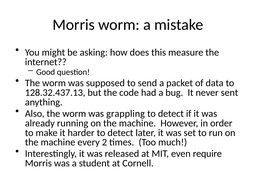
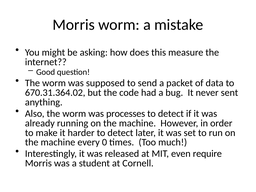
128.32.437.13: 128.32.437.13 -> 670.31.364.02 (55, 93)
grappling: grappling -> processes (126, 114)
2: 2 -> 0 (104, 142)
